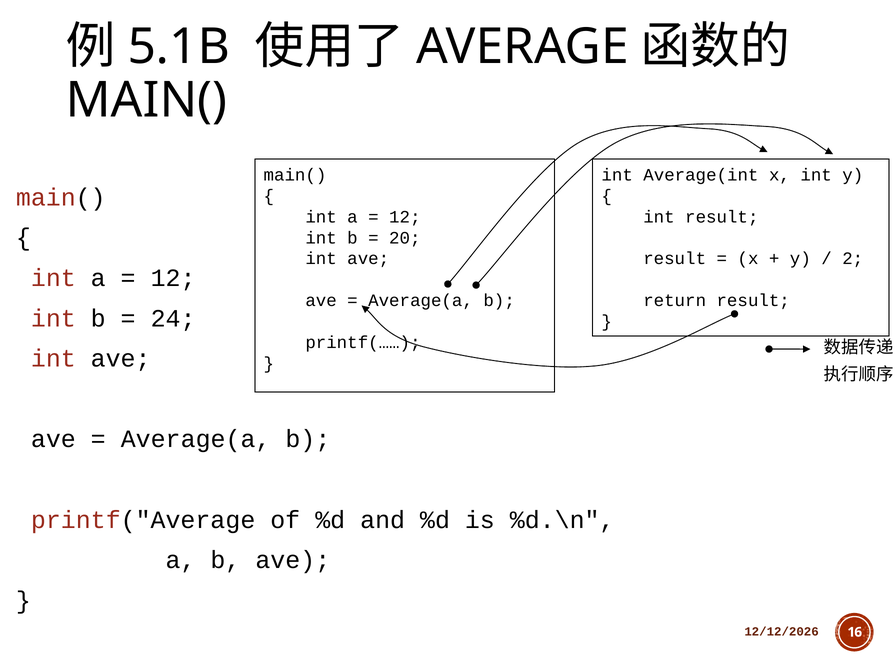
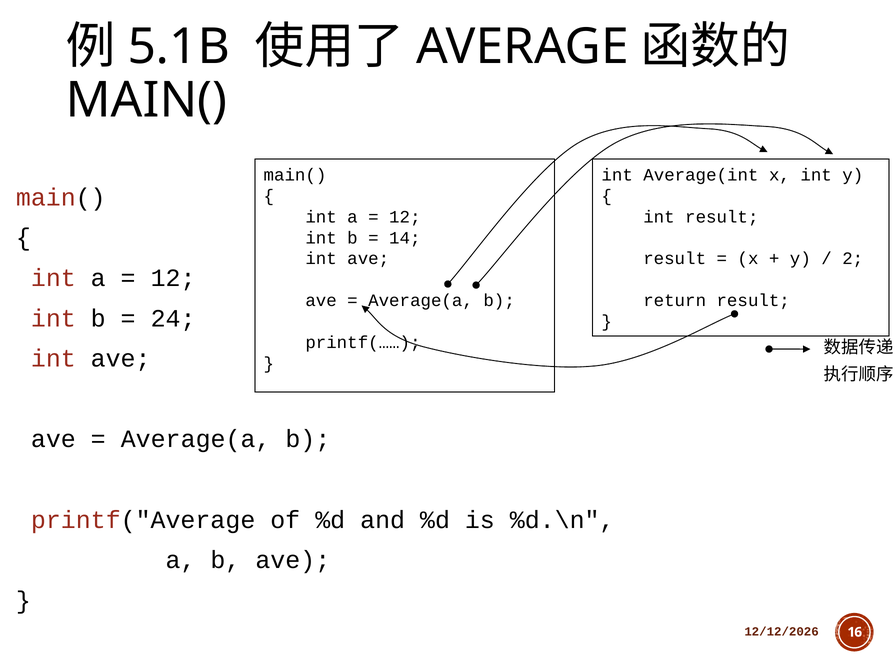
20: 20 -> 14 (405, 238)
